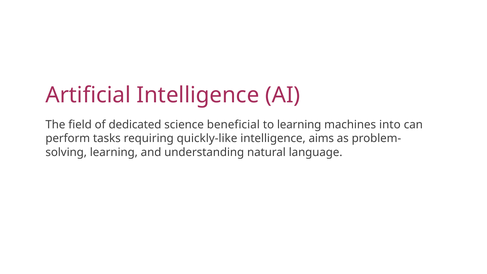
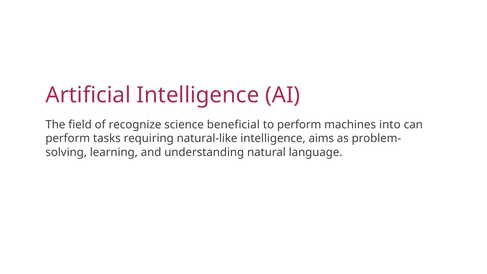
dedicated: dedicated -> recognize (135, 125)
to learning: learning -> perform (299, 125)
quickly-like: quickly-like -> natural-like (207, 138)
